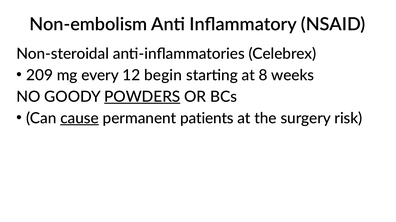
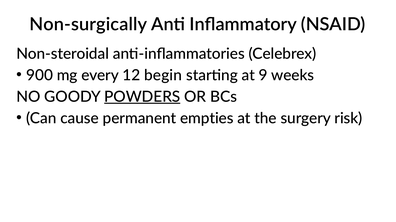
Non-embolism: Non-embolism -> Non-surgically (88, 25)
209: 209 -> 900 (40, 75)
8: 8 -> 9 (263, 75)
cause underline: present -> none (80, 119)
patients: patients -> empties (207, 119)
